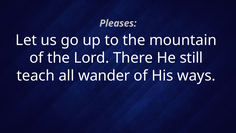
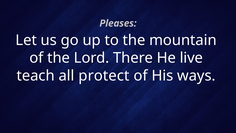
still: still -> live (191, 58)
wander: wander -> protect (104, 75)
